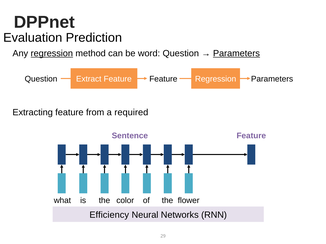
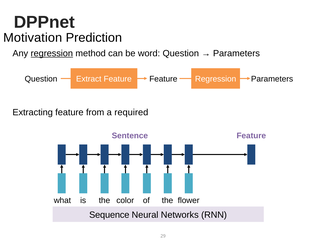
Evaluation: Evaluation -> Motivation (33, 38)
Parameters underline: present -> none (236, 54)
Efficiency: Efficiency -> Sequence (109, 215)
